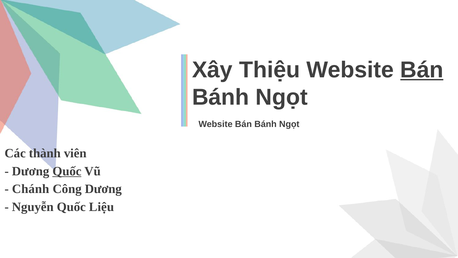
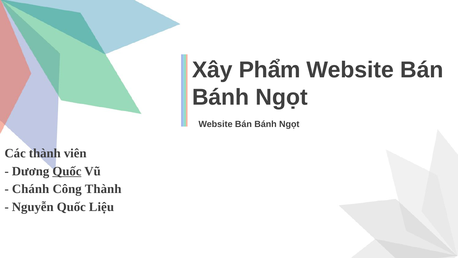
Thiệu: Thiệu -> Phẩm (270, 70)
Bán underline: present -> none (422, 70)
Công Dương: Dương -> Thành (103, 189)
